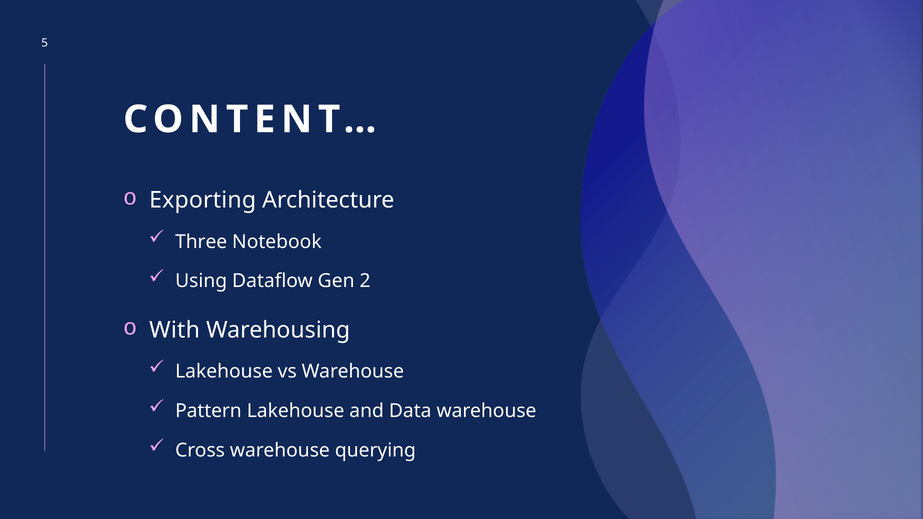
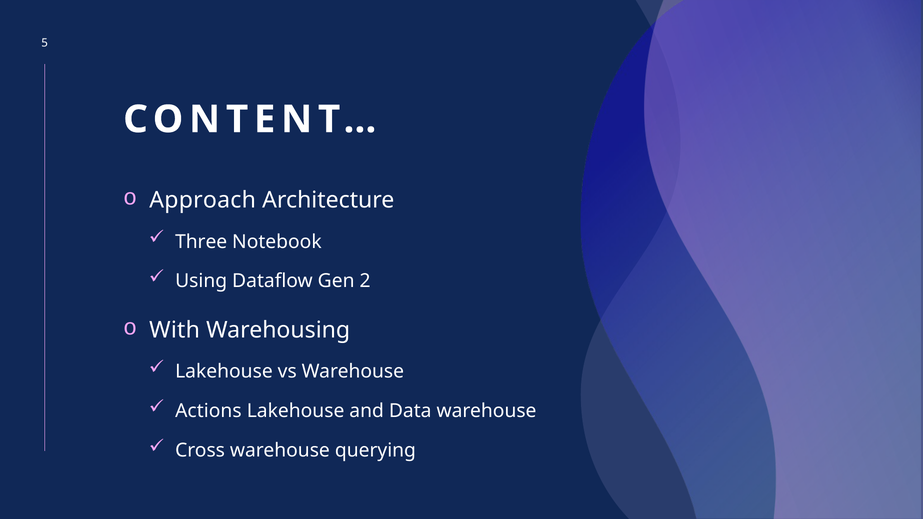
Exporting: Exporting -> Approach (203, 200)
Pattern: Pattern -> Actions (208, 411)
